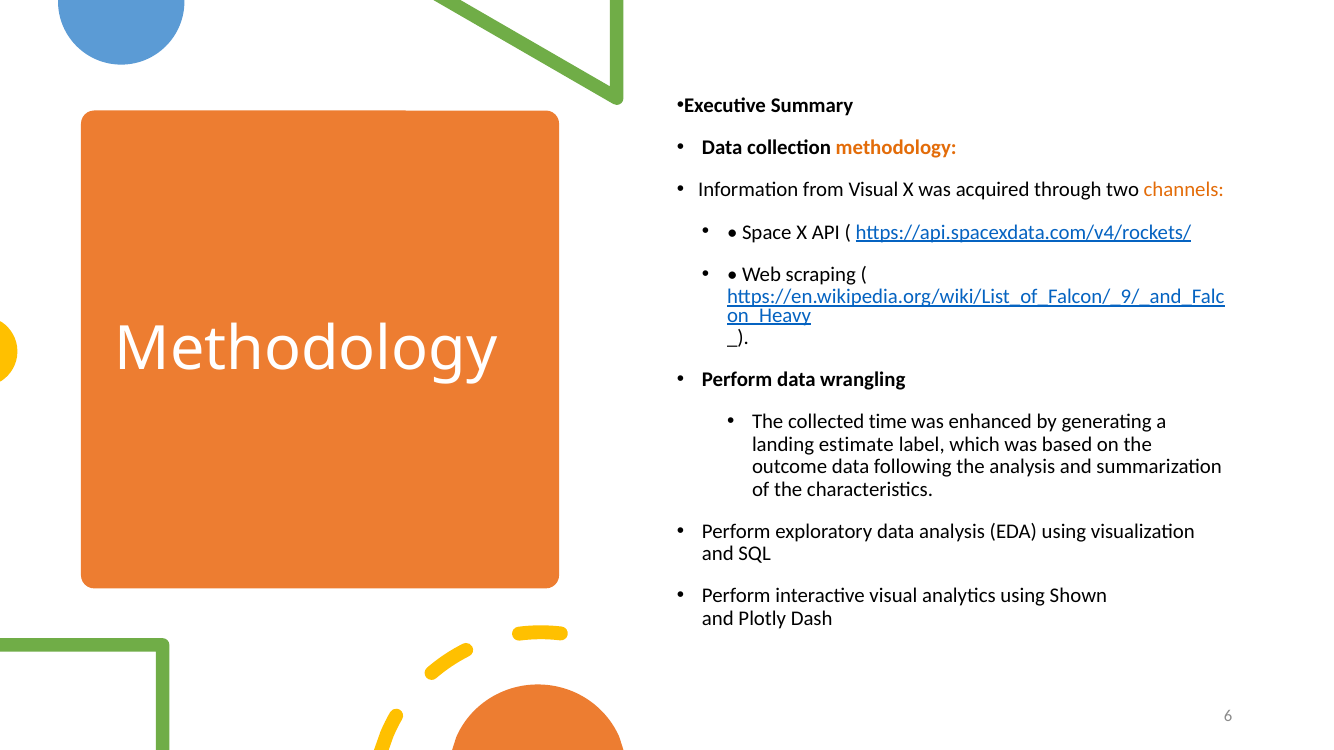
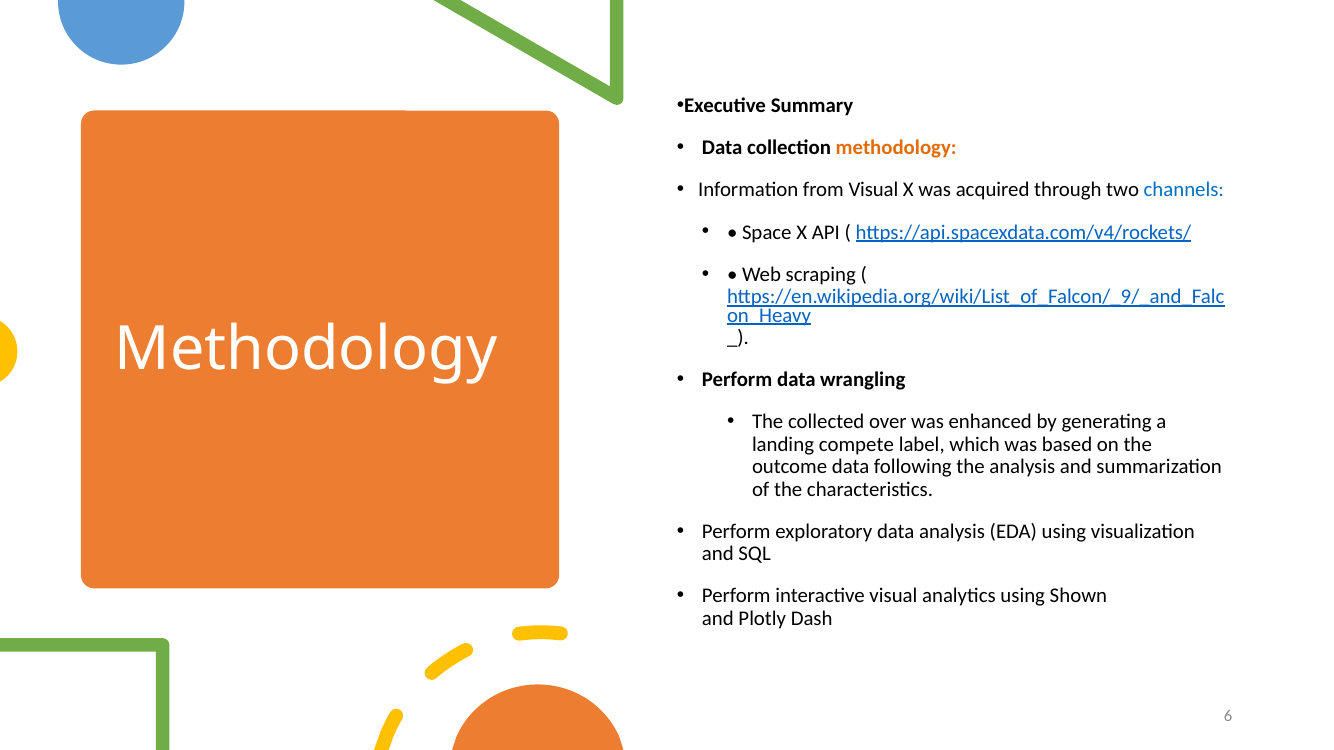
channels colour: orange -> blue (1184, 190)
time: time -> over (888, 422)
estimate: estimate -> compete (856, 445)
